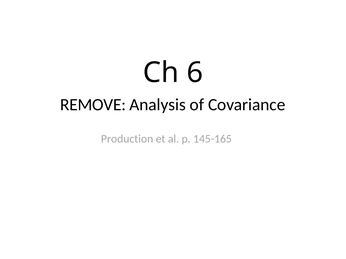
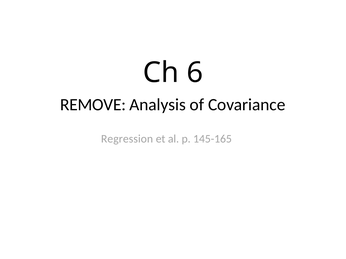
Production: Production -> Regression (127, 139)
